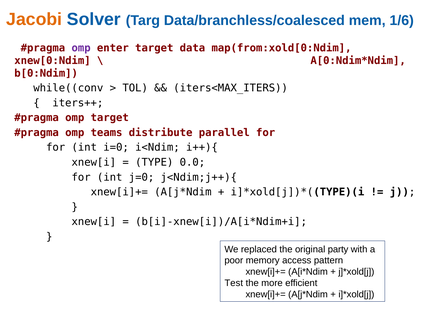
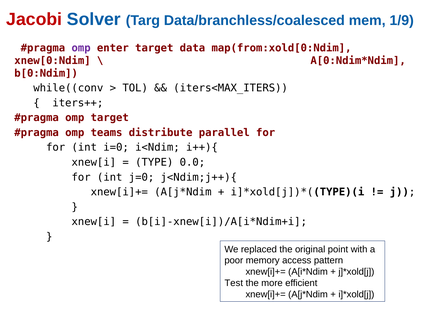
Jacobi colour: orange -> red (34, 19)
1/6: 1/6 -> 1/9 (402, 21)
party: party -> point (338, 249)
